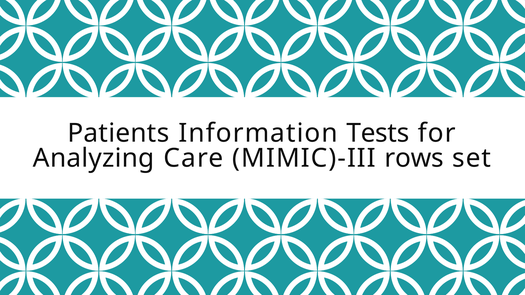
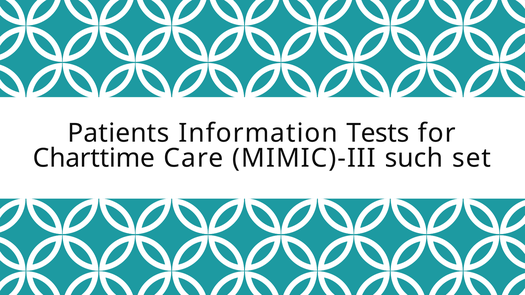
Analyzing: Analyzing -> Charttime (94, 159)
rows: rows -> such (414, 159)
